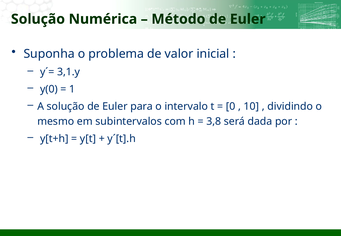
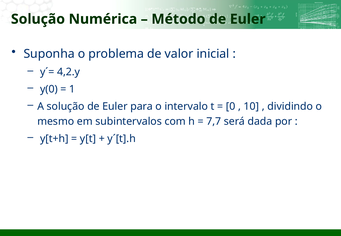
3,1.y: 3,1.y -> 4,2.y (69, 72)
3,8: 3,8 -> 7,7 (214, 122)
